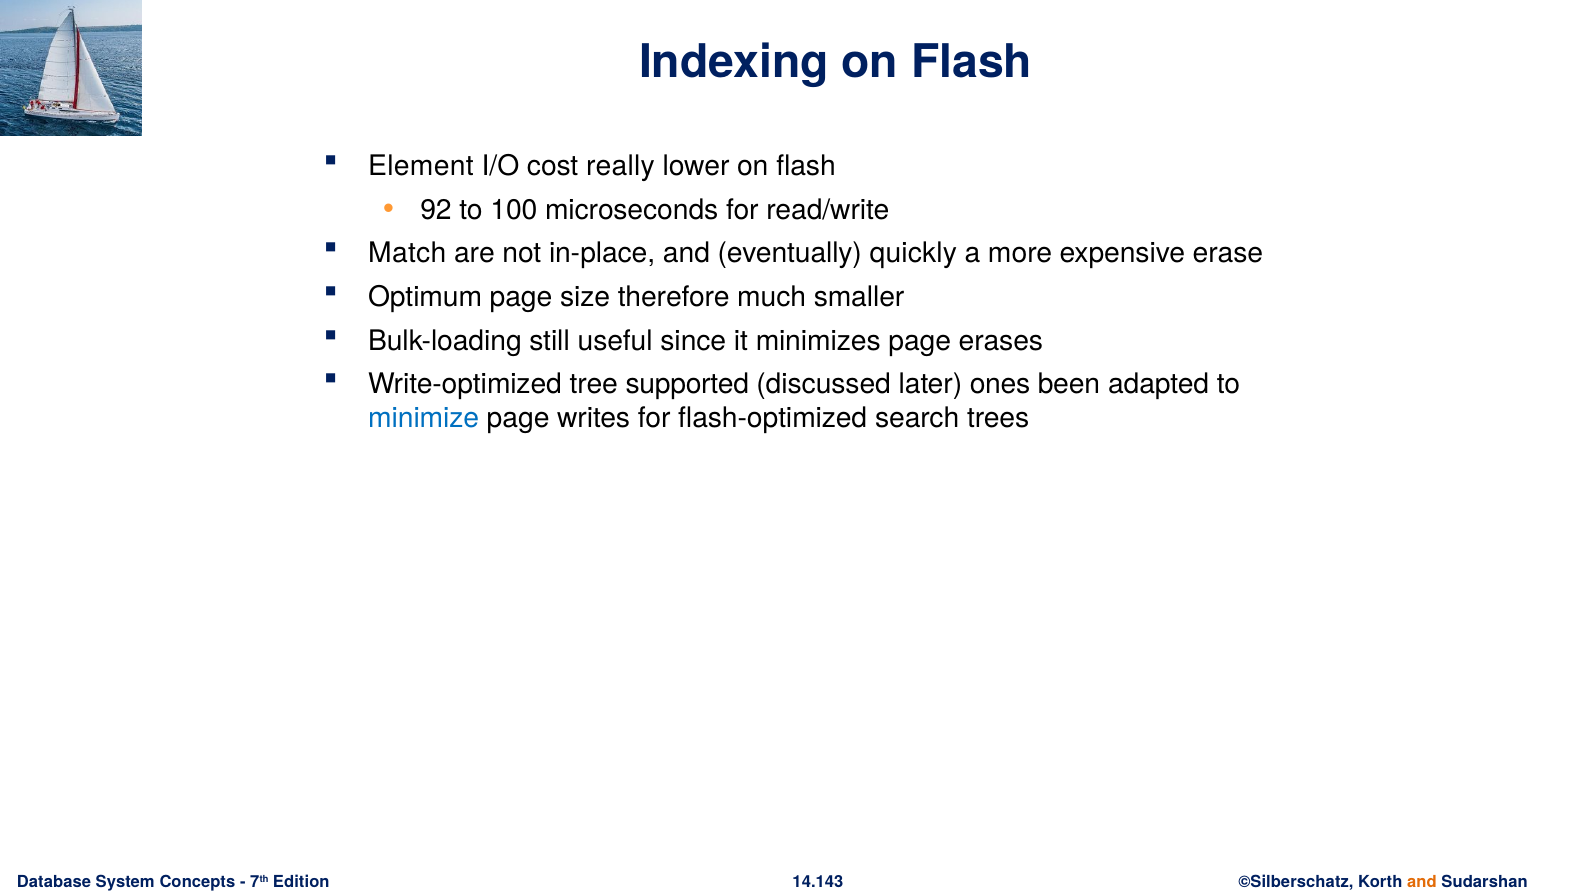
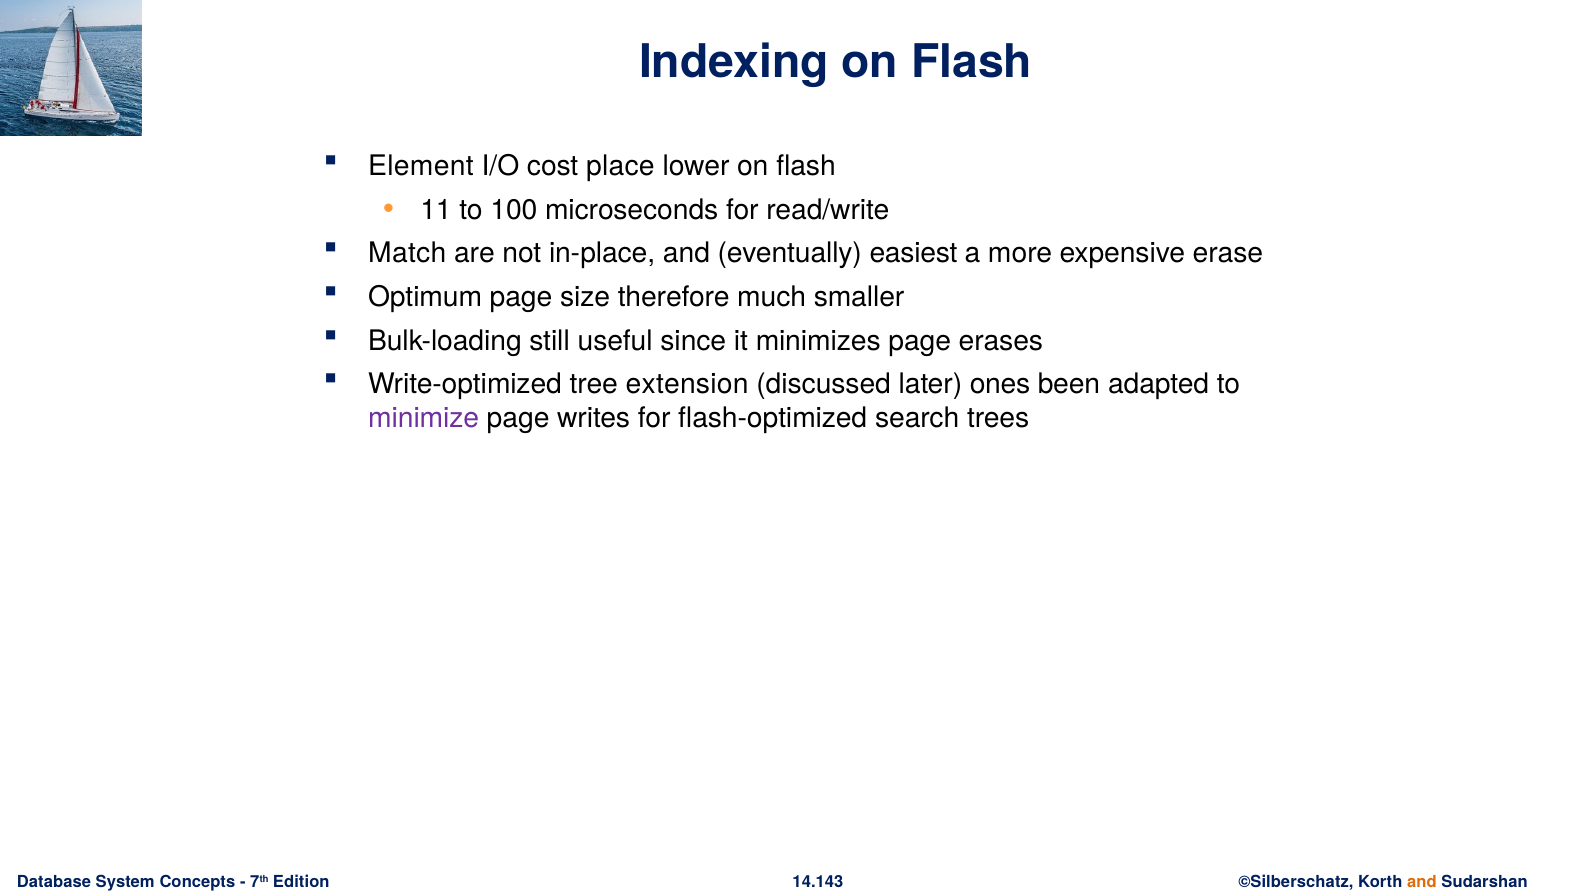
really: really -> place (620, 166)
92: 92 -> 11 (436, 210)
quickly: quickly -> easiest (914, 253)
supported: supported -> extension (687, 384)
minimize colour: blue -> purple (424, 418)
